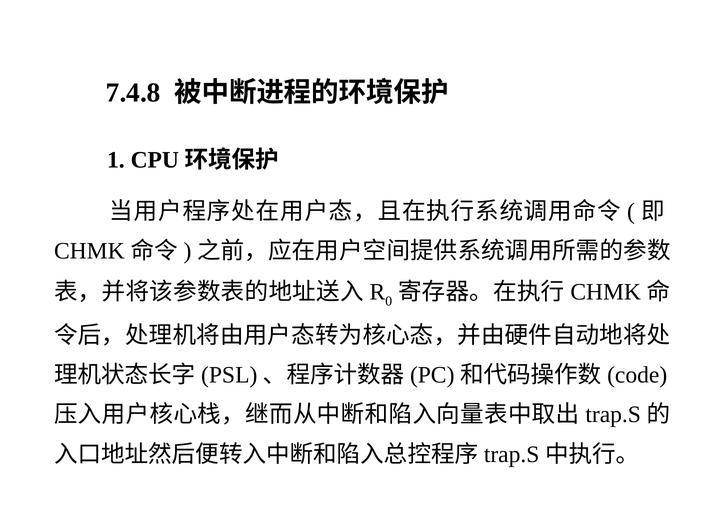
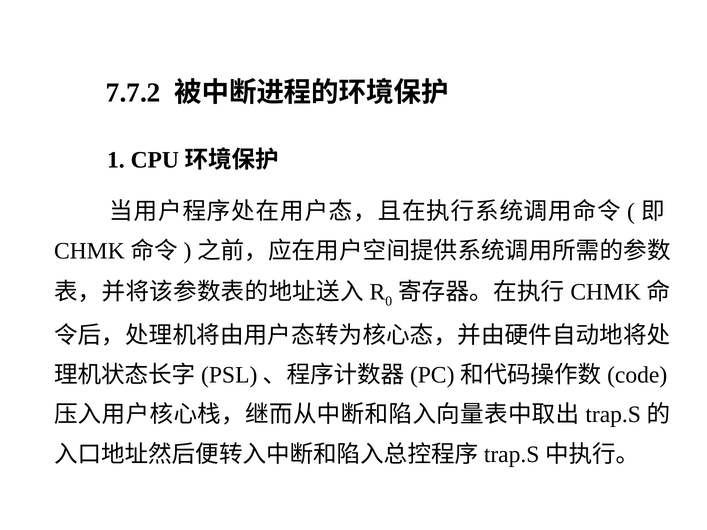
7.4.8: 7.4.8 -> 7.7.2 (133, 93)
